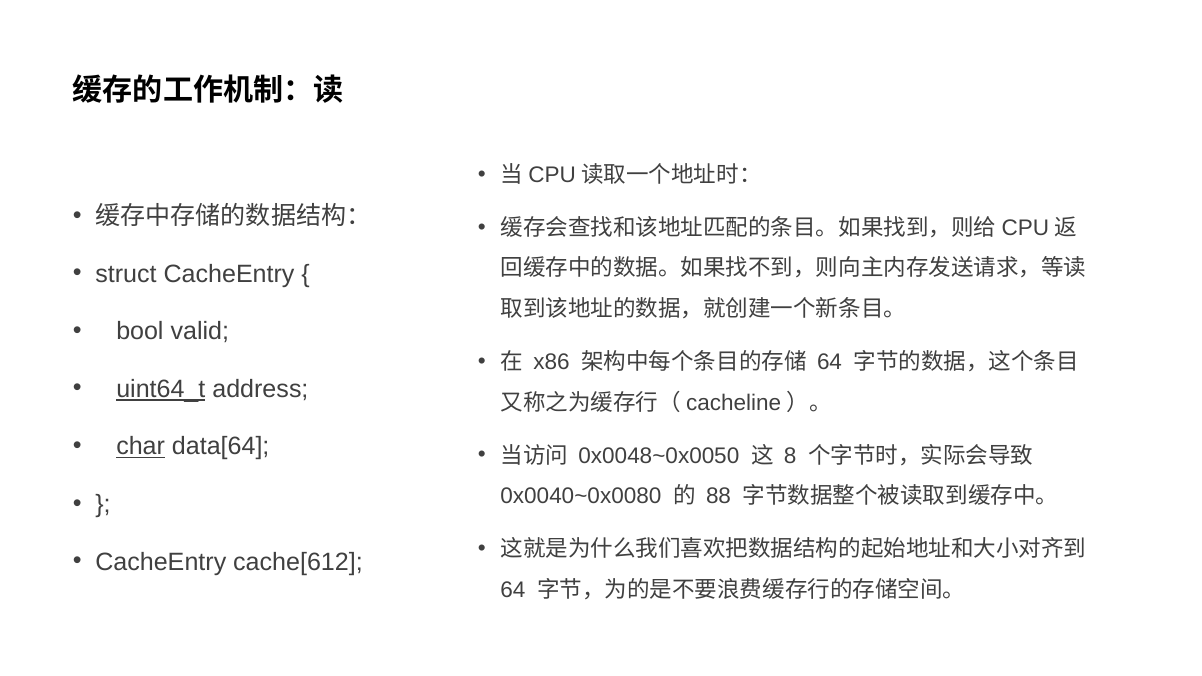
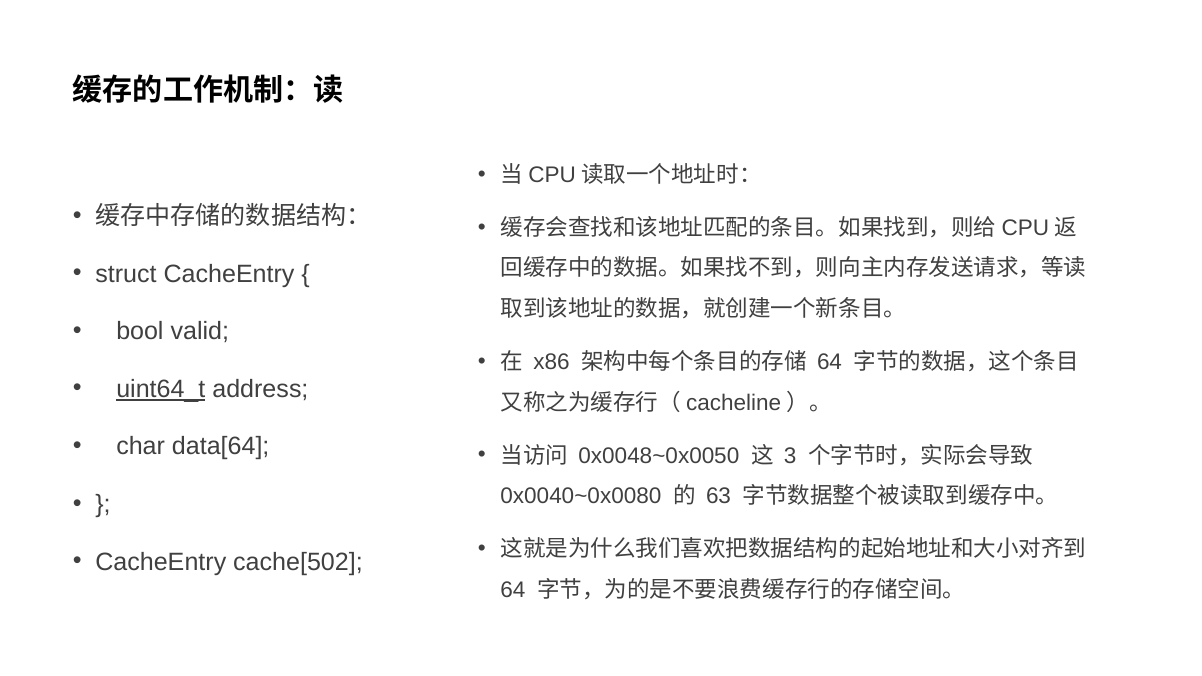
char underline: present -> none (141, 447)
8: 8 -> 3 (790, 456)
88: 88 -> 63 (719, 496)
cache[612: cache[612 -> cache[502 (298, 562)
